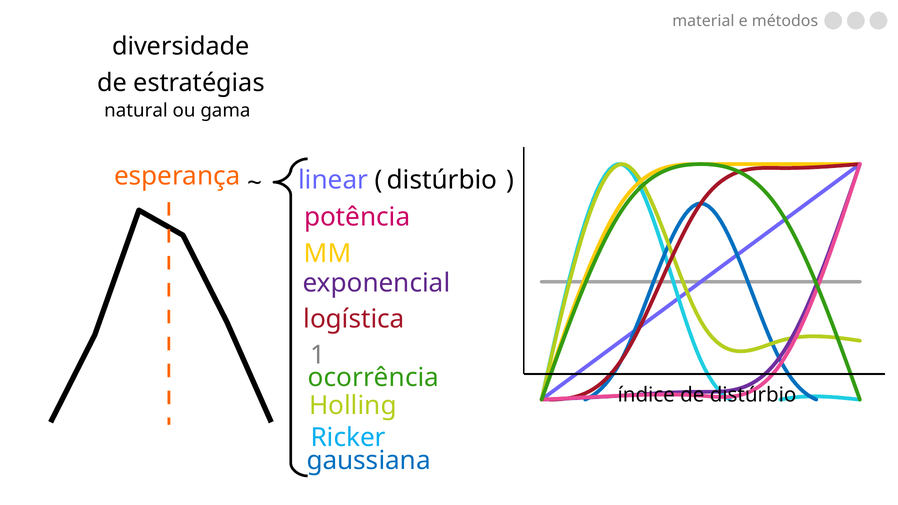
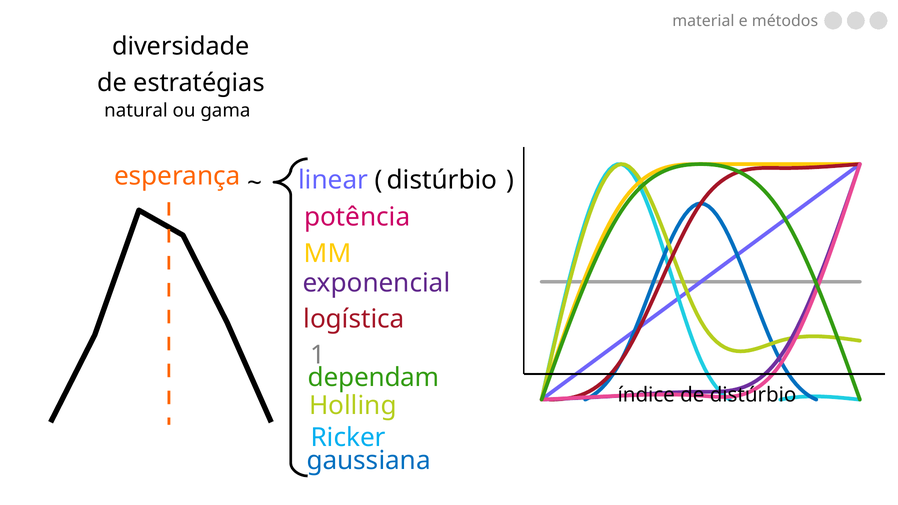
ocorrência: ocorrência -> dependam (374, 378)
